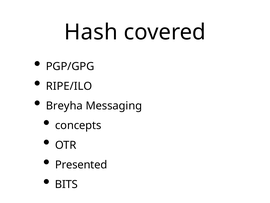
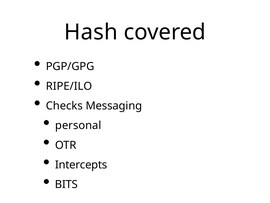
Breyha: Breyha -> Checks (64, 106)
concepts: concepts -> personal (78, 125)
Presented: Presented -> Intercepts (81, 164)
